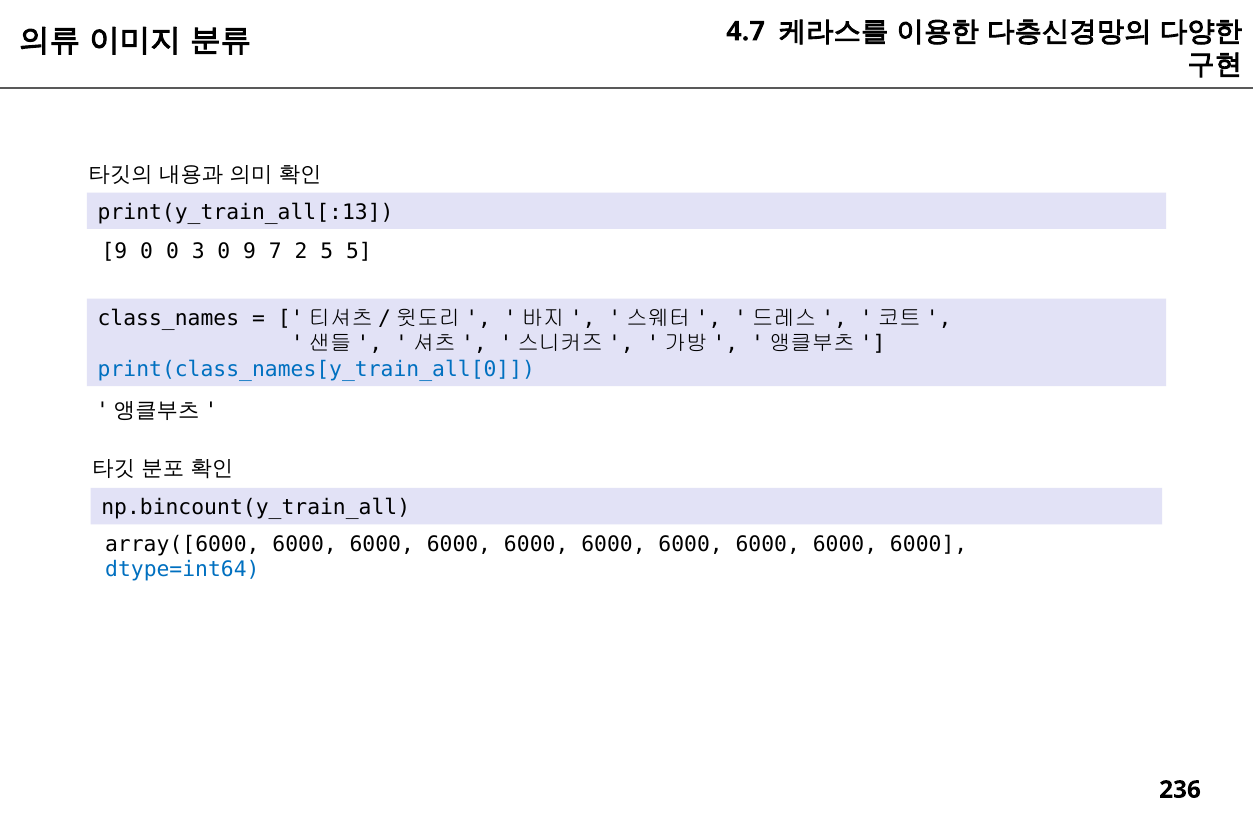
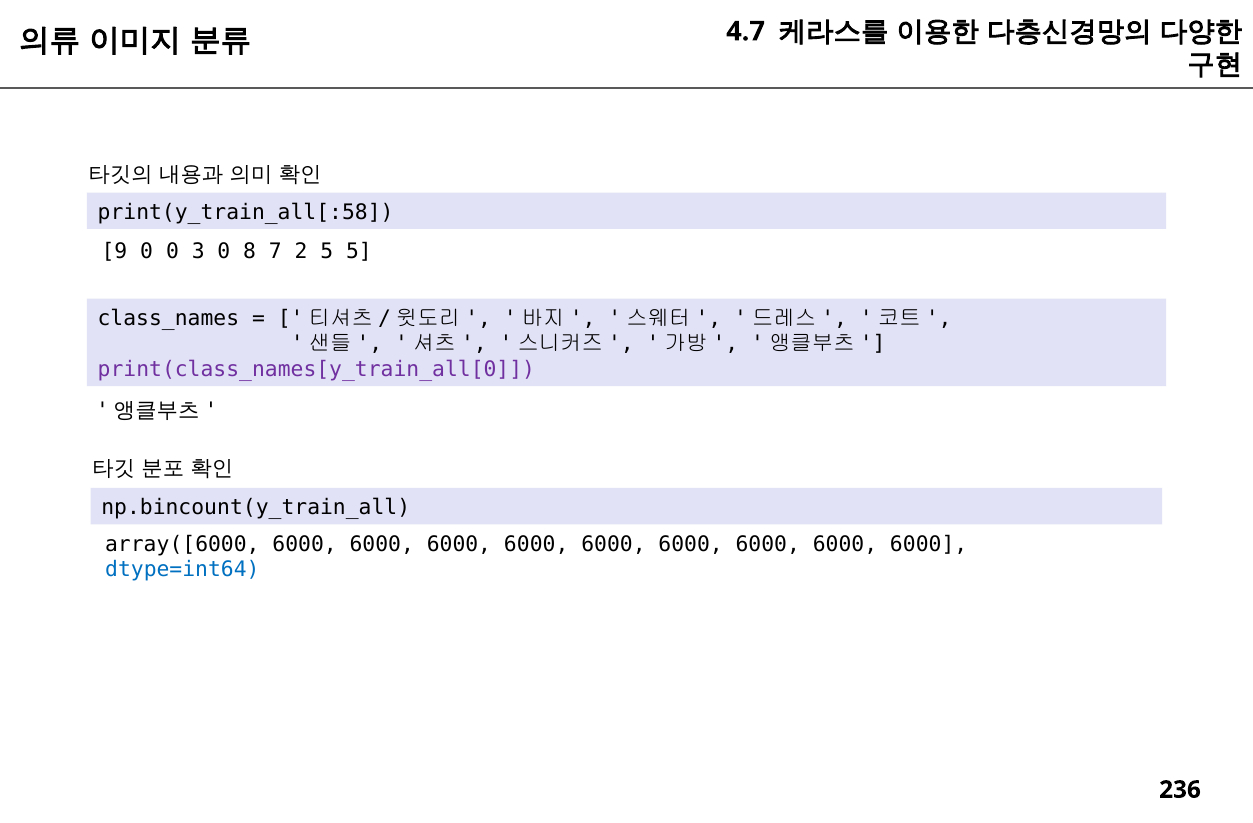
print(y_train_all[:13: print(y_train_all[:13 -> print(y_train_all[:58 (246, 212)
0 9: 9 -> 8 (250, 252)
print(class_names[y_train_all[0 colour: blue -> purple (316, 369)
